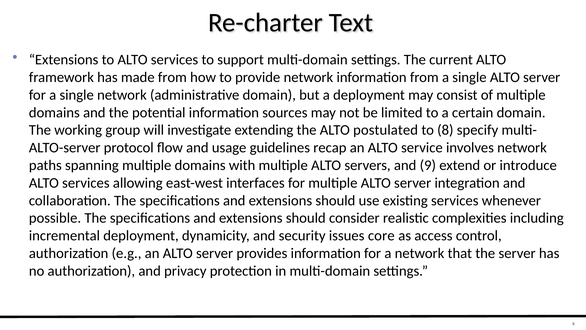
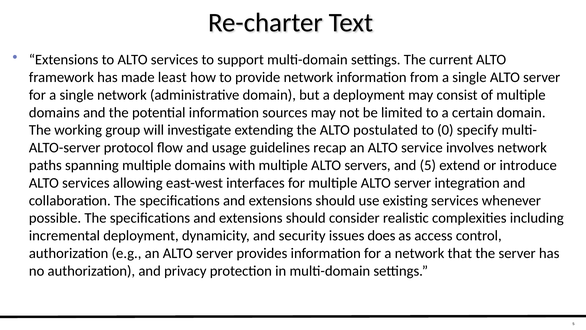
made from: from -> least (172, 77)
8: 8 -> 0 (445, 130)
and 9: 9 -> 5 (428, 165)
core: core -> does (381, 235)
